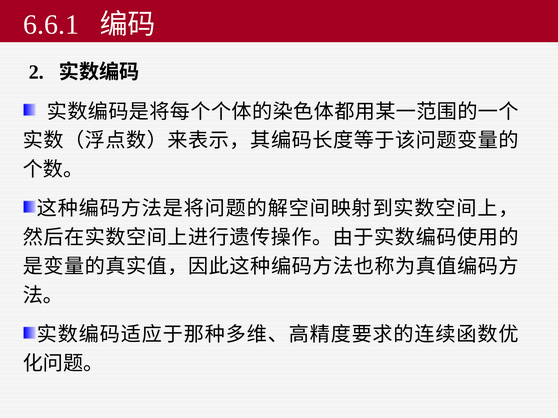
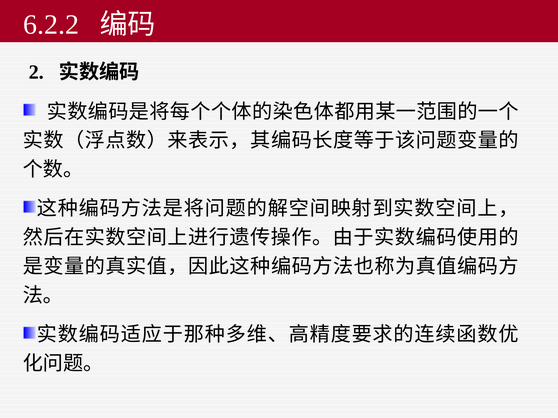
6.6.1: 6.6.1 -> 6.2.2 (51, 25)
